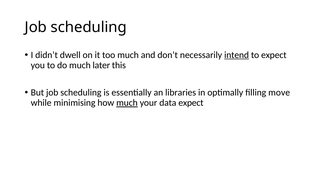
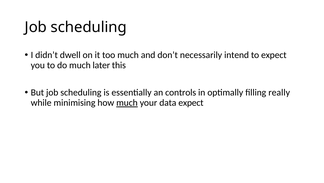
intend underline: present -> none (237, 55)
libraries: libraries -> controls (181, 92)
move: move -> really (279, 92)
